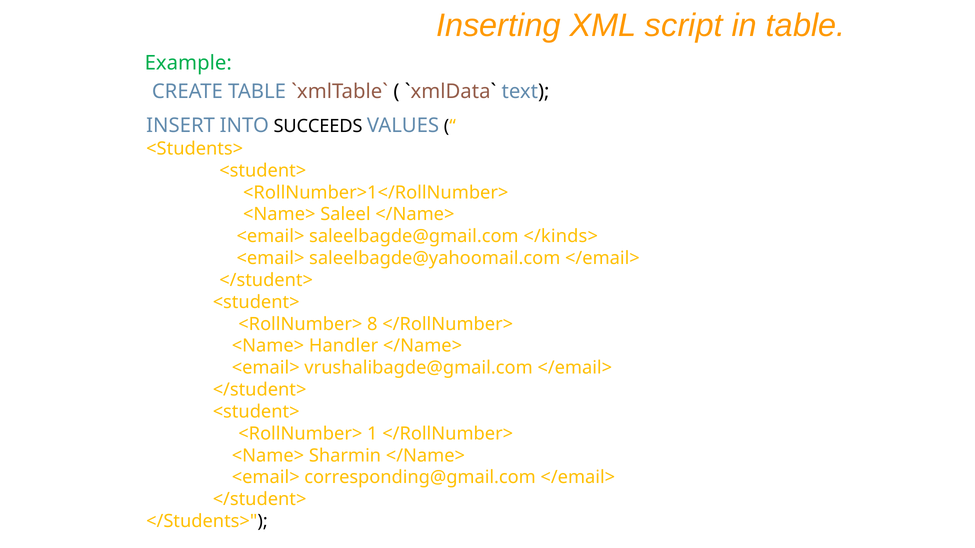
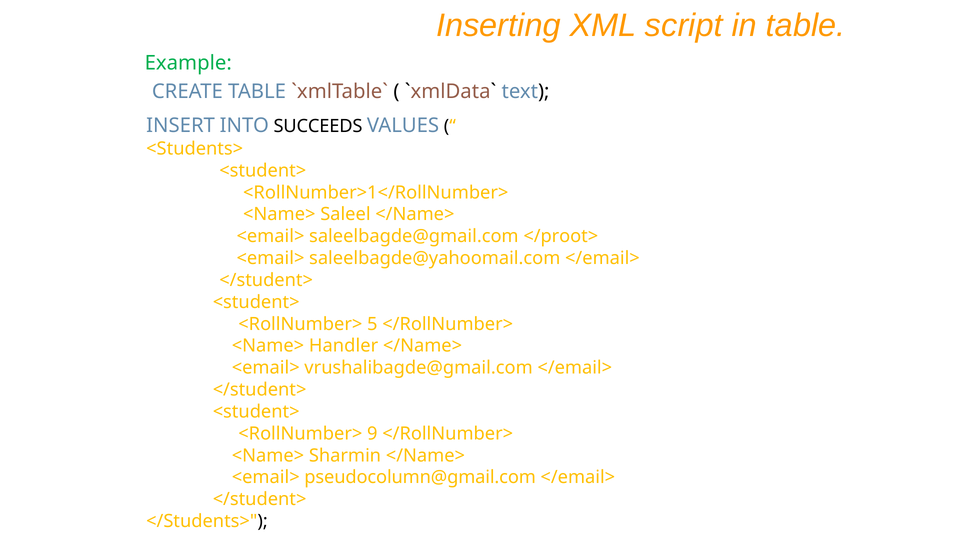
</kinds>: </kinds> -> </proot> (561, 237)
8: 8 -> 5 (372, 324)
1: 1 -> 9 (372, 434)
corresponding@gmail.com: corresponding@gmail.com -> pseudocolumn@gmail.com (420, 478)
